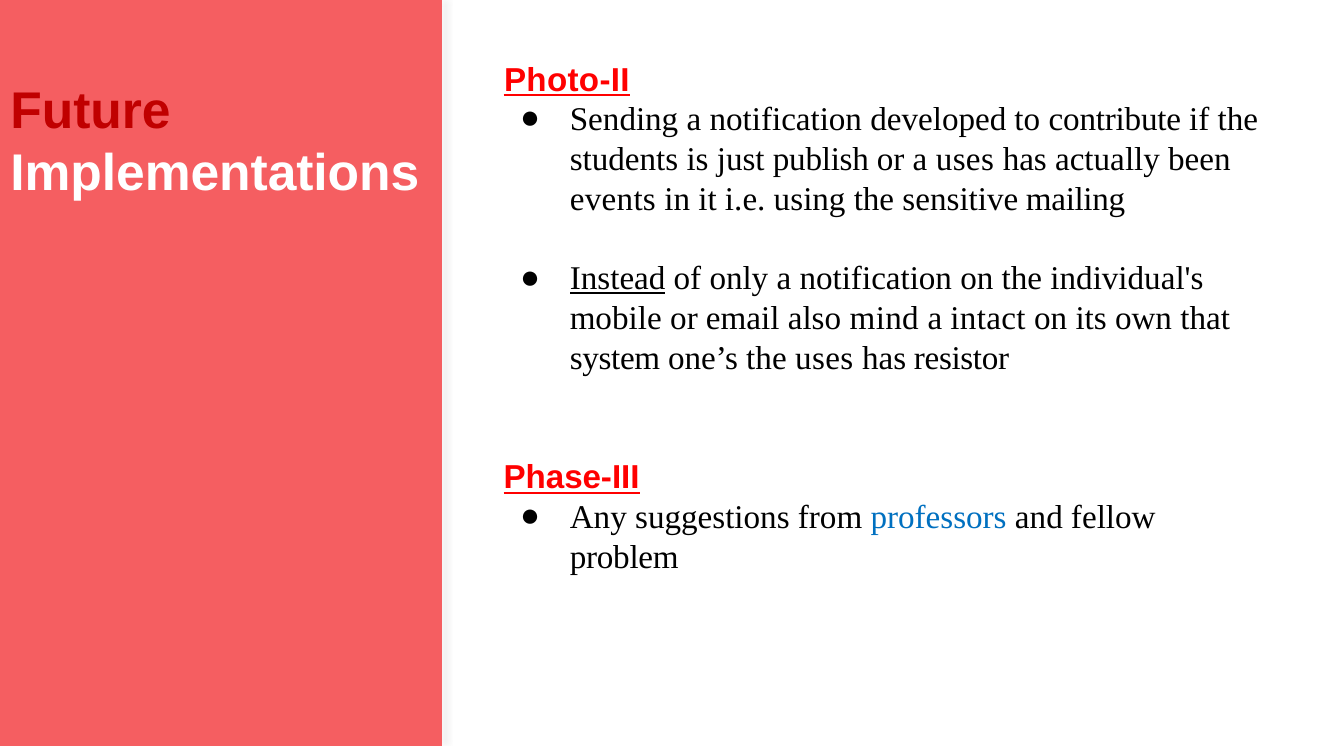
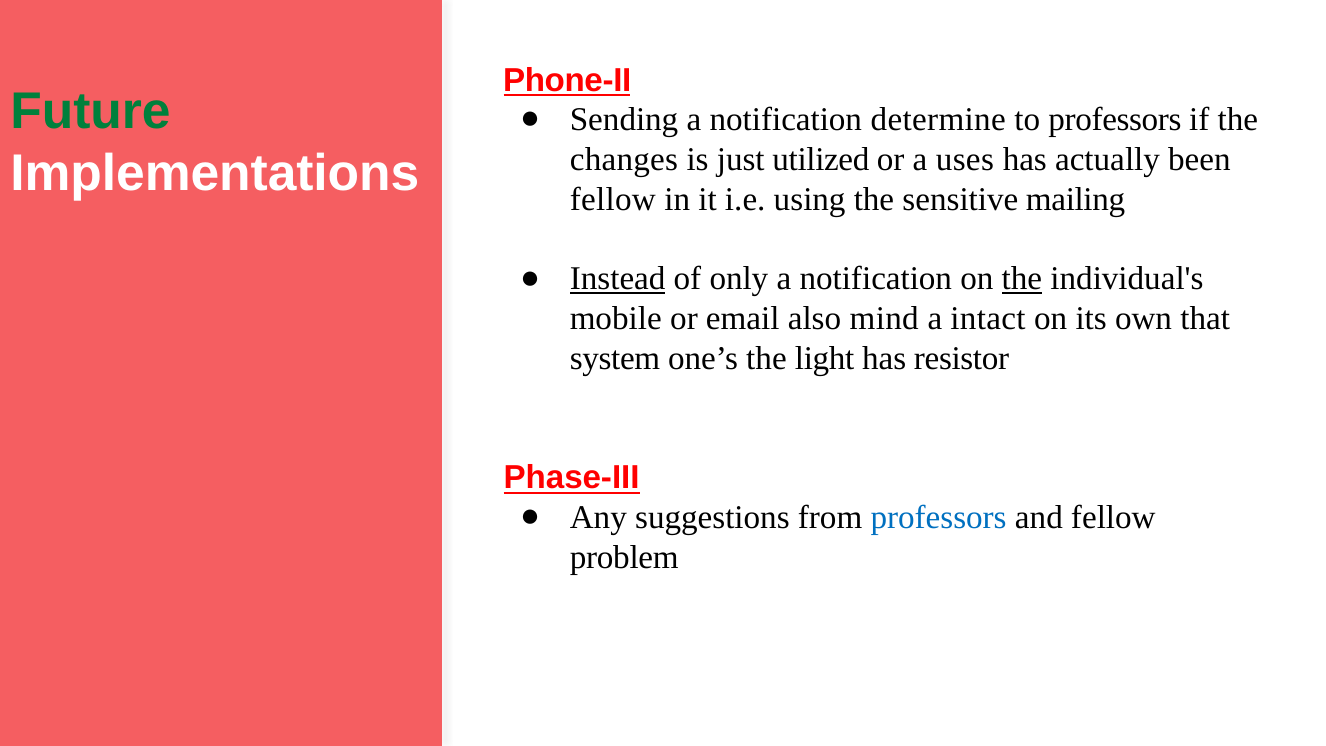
Photo-II: Photo-II -> Phone-II (567, 80)
Future colour: red -> green (91, 111)
developed: developed -> determine (938, 120)
to contribute: contribute -> professors (1115, 120)
students: students -> changes (624, 160)
publish: publish -> utilized (821, 160)
events: events -> fellow (613, 199)
the underline: none -> present (1022, 279)
the uses: uses -> light (825, 359)
